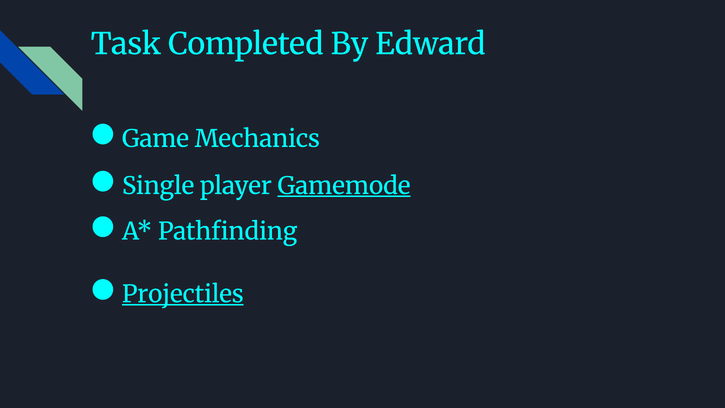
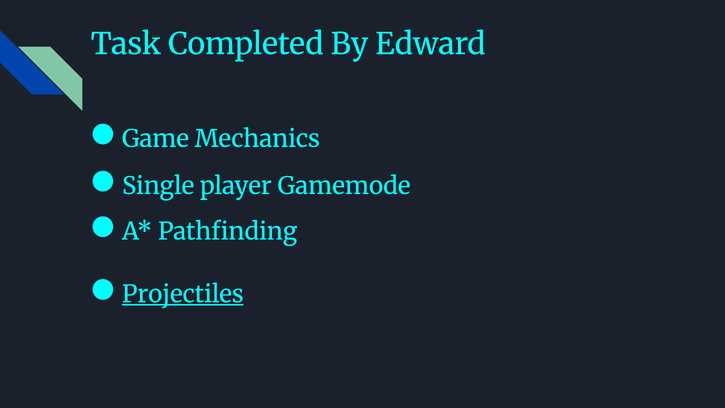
Gamemode underline: present -> none (344, 186)
